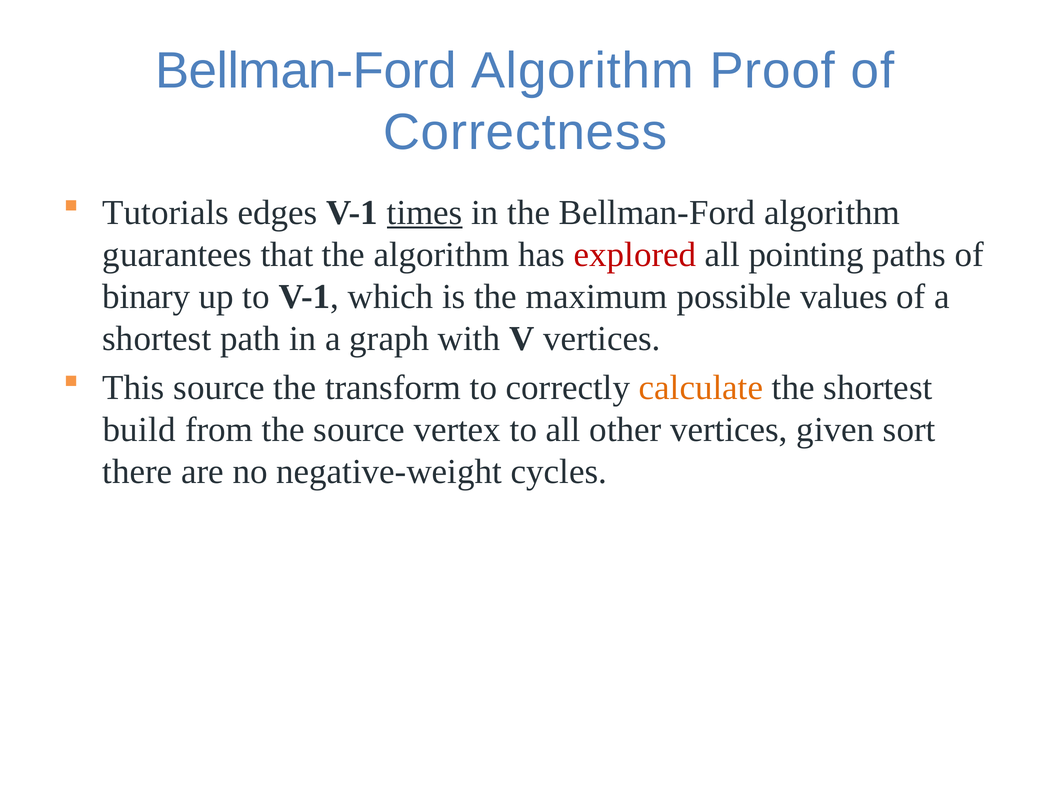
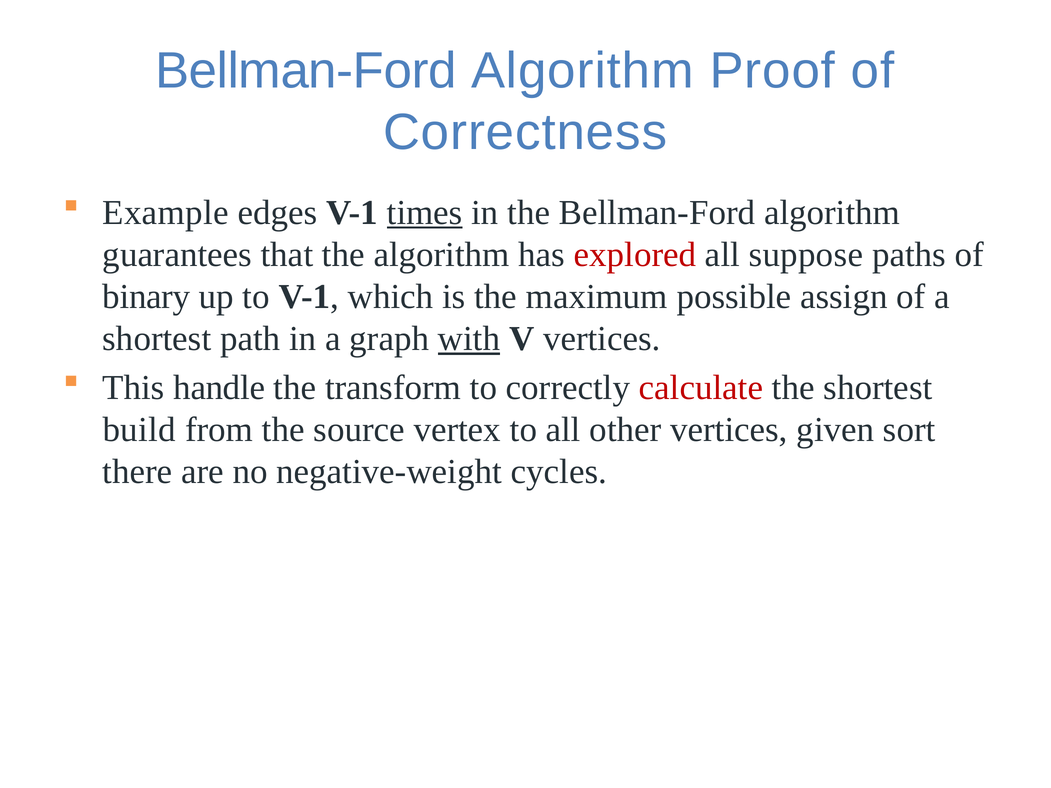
Tutorials: Tutorials -> Example (166, 213)
pointing: pointing -> suppose (806, 255)
values: values -> assign (844, 297)
with underline: none -> present (469, 339)
This source: source -> handle (219, 388)
calculate colour: orange -> red (701, 388)
